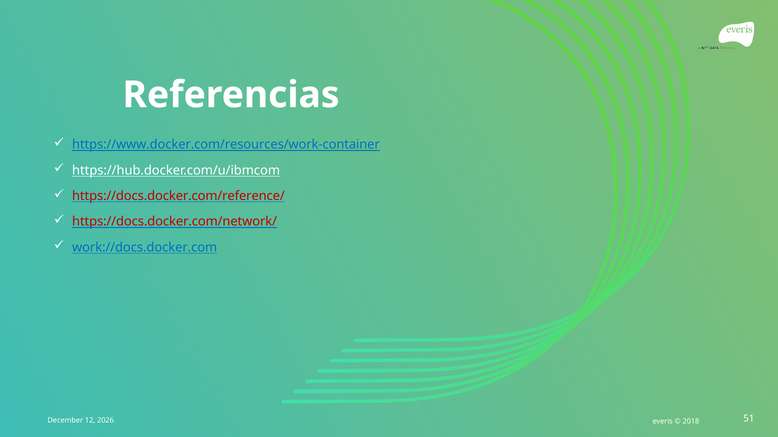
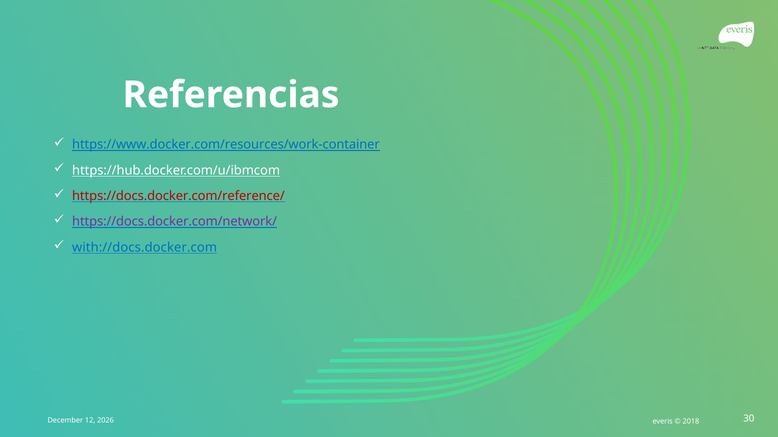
https://docs.docker.com/network/ colour: red -> purple (175, 222)
work://docs.docker.com: work://docs.docker.com -> with://docs.docker.com (145, 248)
51: 51 -> 30 (749, 419)
